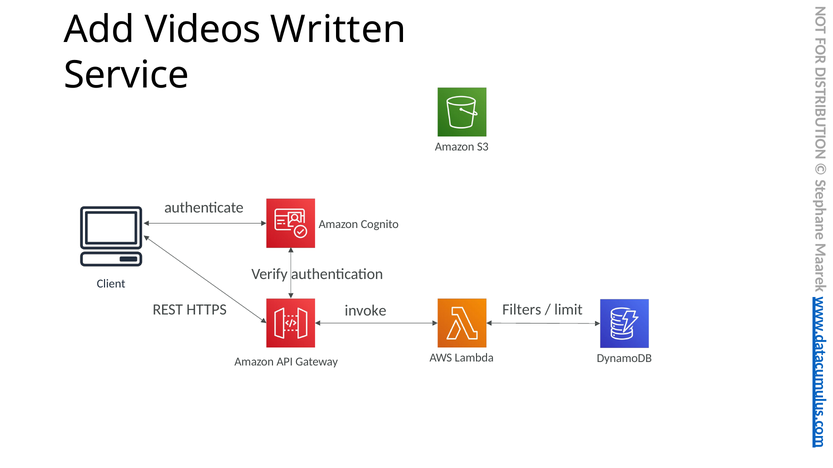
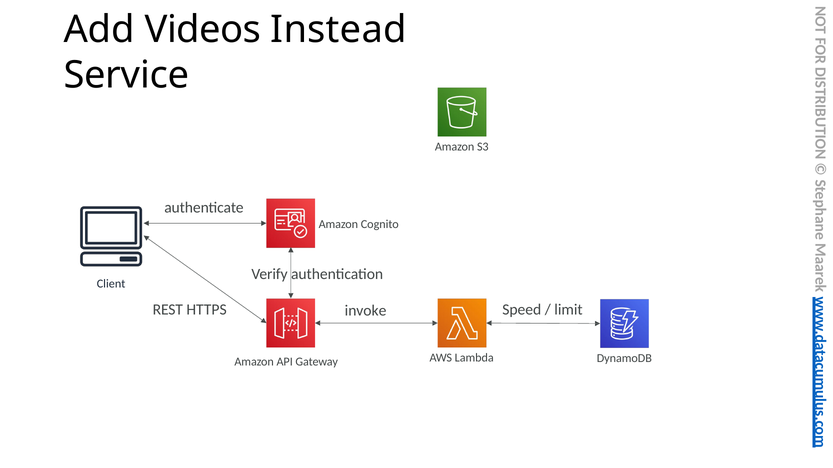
Written: Written -> Instead (339, 29)
Filters: Filters -> Speed (522, 310)
